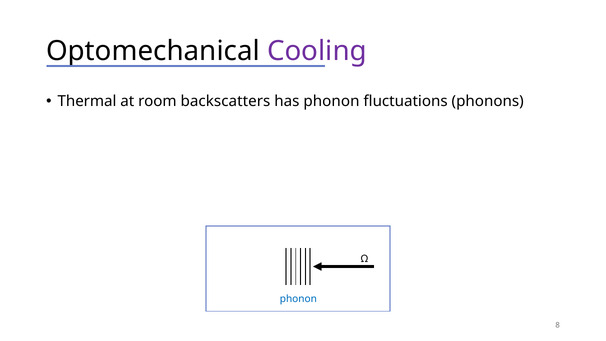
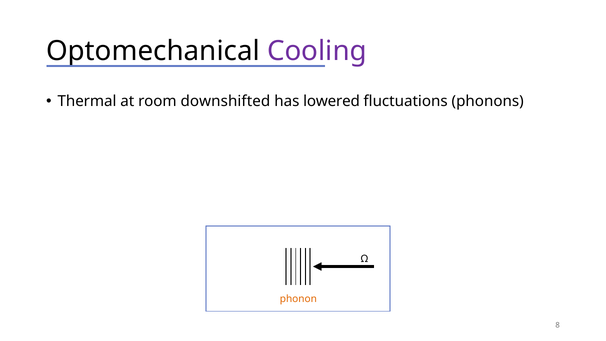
backscatters: backscatters -> downshifted (225, 101)
has phonon: phonon -> lowered (332, 101)
phonon colour: blue -> orange (298, 299)
